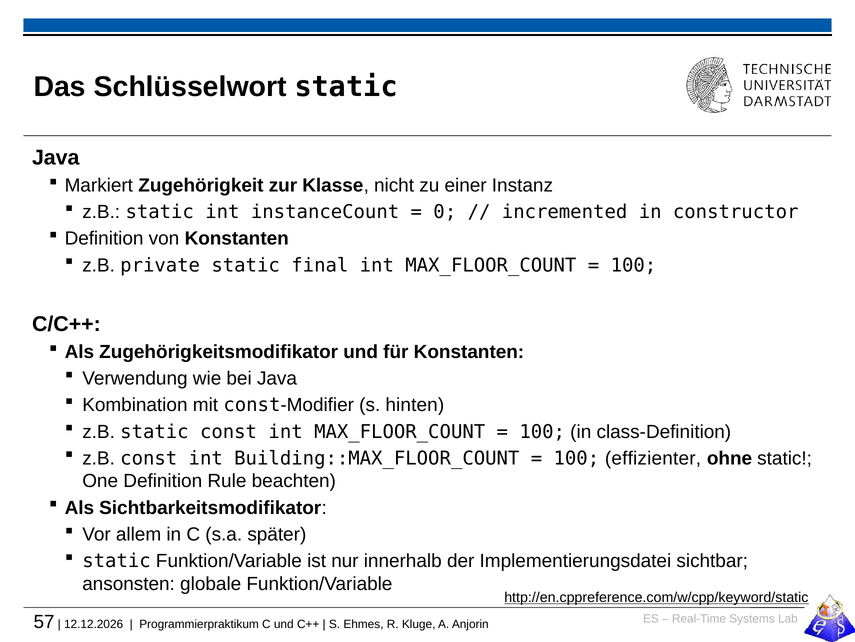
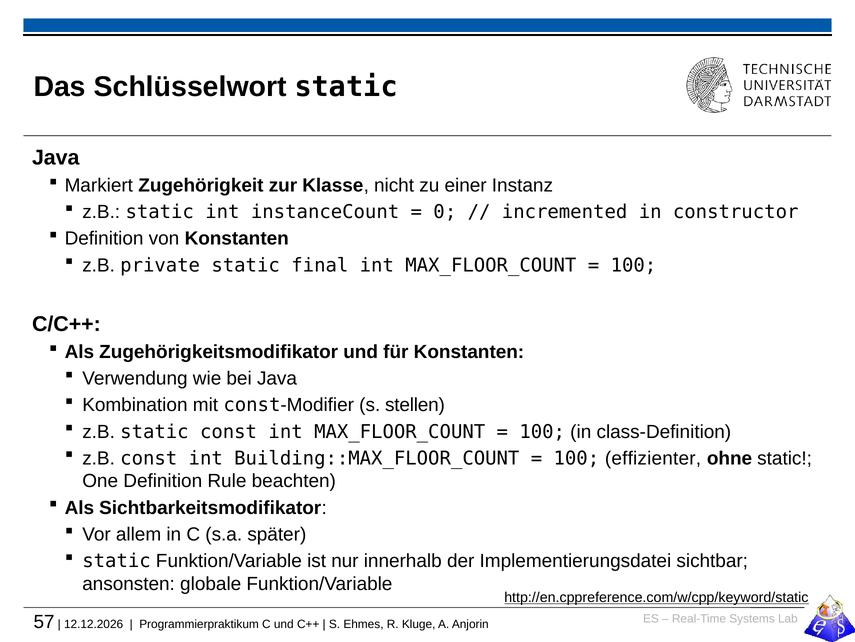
hinten: hinten -> stellen (415, 405)
